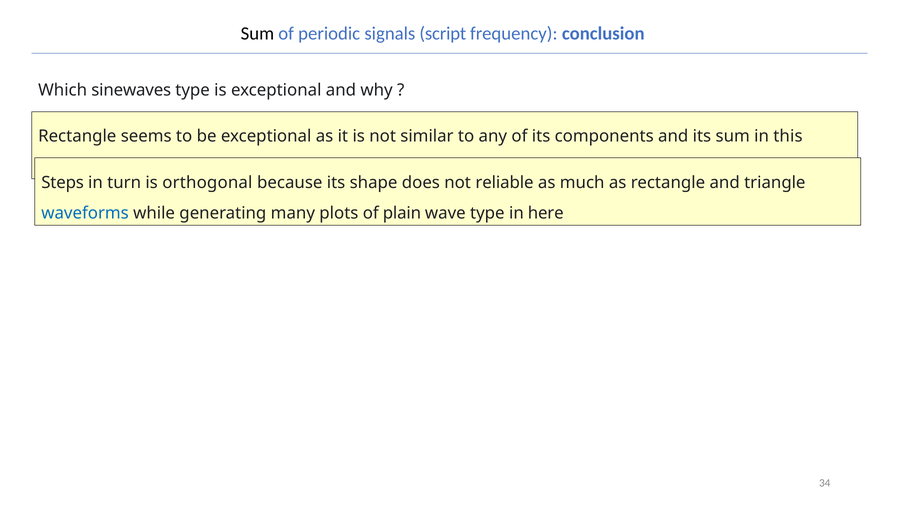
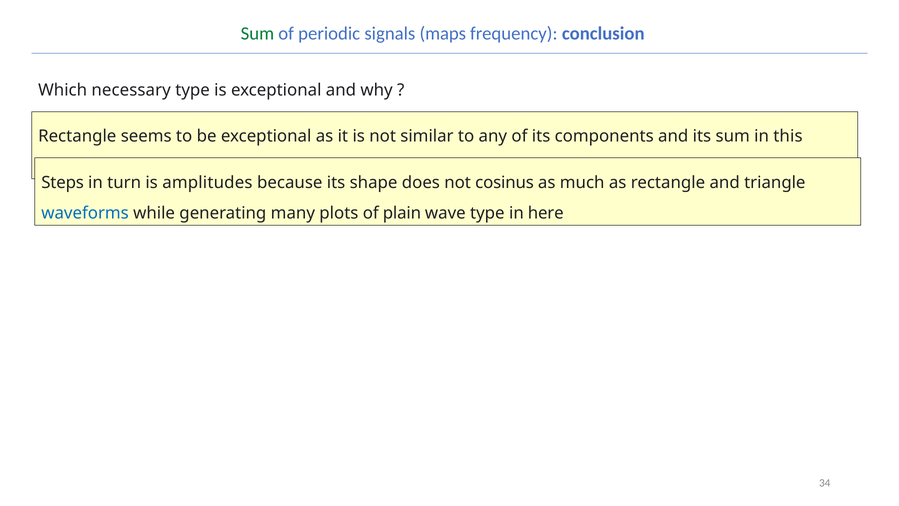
Sum colour: black -> green (257, 33)
script: script -> maps (443, 33)
sinewaves: sinewaves -> necessary (131, 90)
orthogonal: orthogonal -> amplitudes (207, 183)
reliable: reliable -> cosinus (505, 183)
